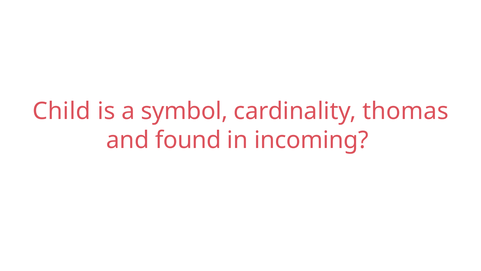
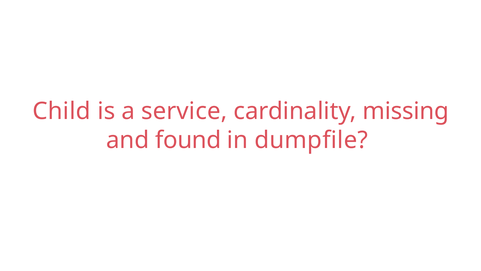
symbol: symbol -> service (184, 111)
thomas: thomas -> missing (406, 111)
incoming: incoming -> dumpfile (311, 140)
